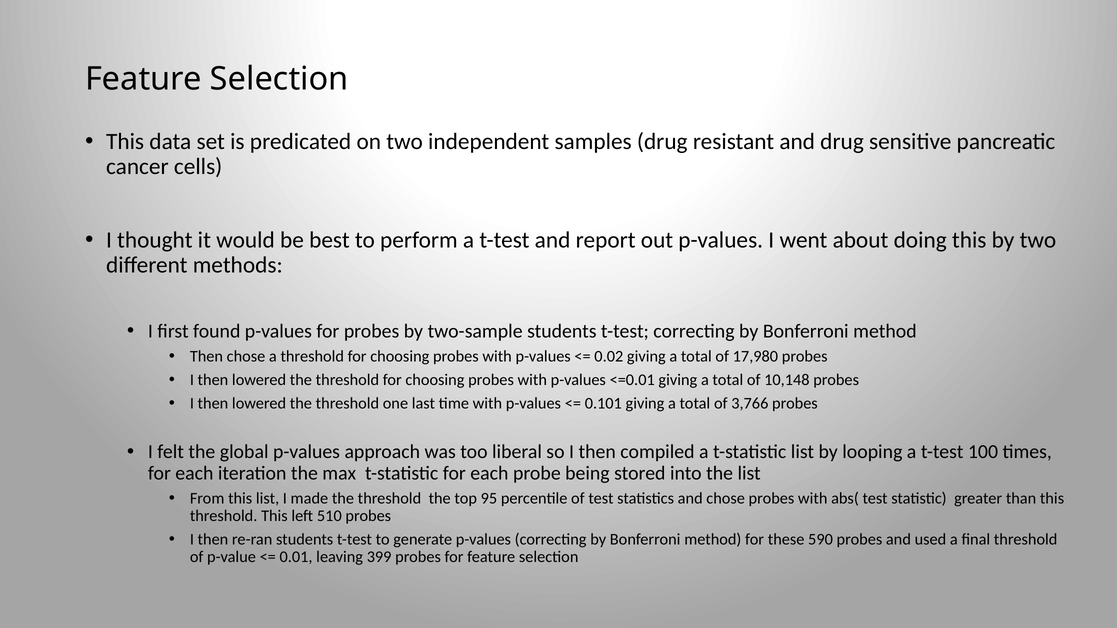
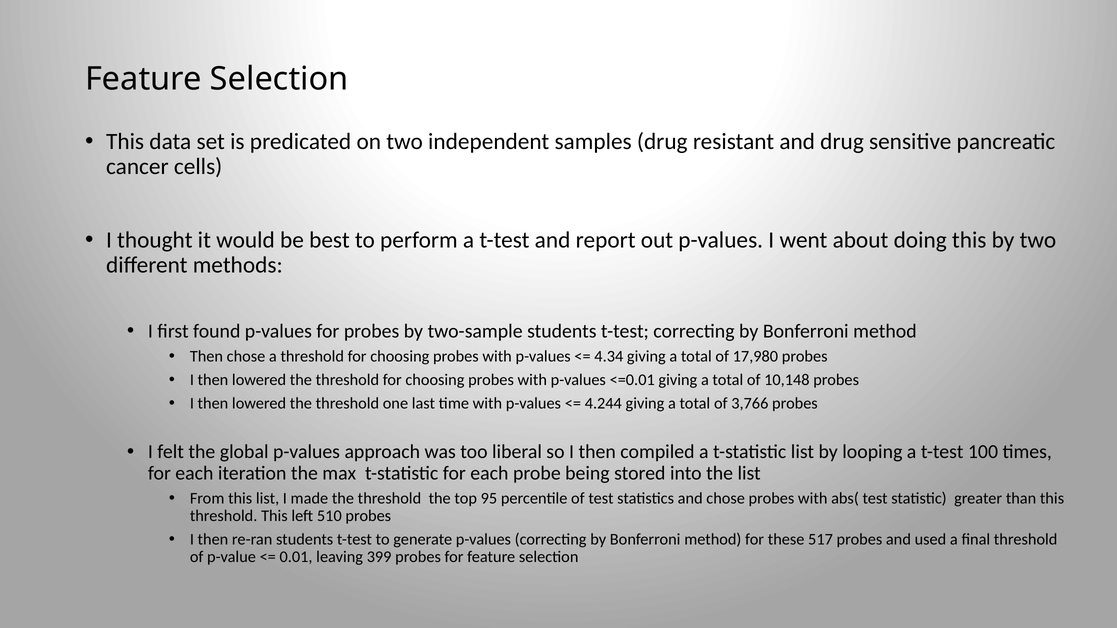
0.02: 0.02 -> 4.34 (609, 357)
0.101: 0.101 -> 4.244 (603, 403)
590: 590 -> 517 (821, 540)
